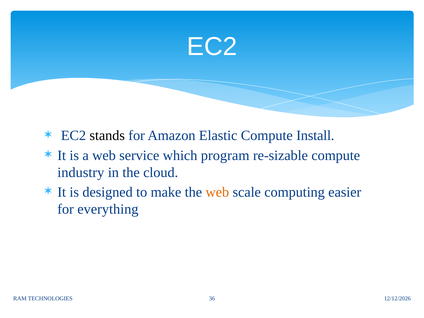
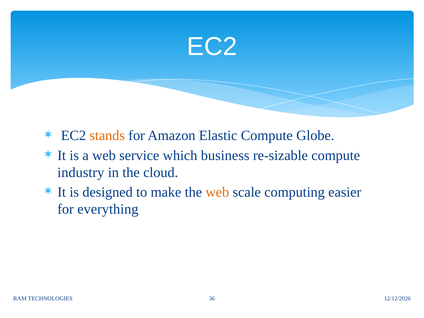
stands colour: black -> orange (107, 136)
Install: Install -> Globe (315, 136)
program: program -> business (225, 155)
